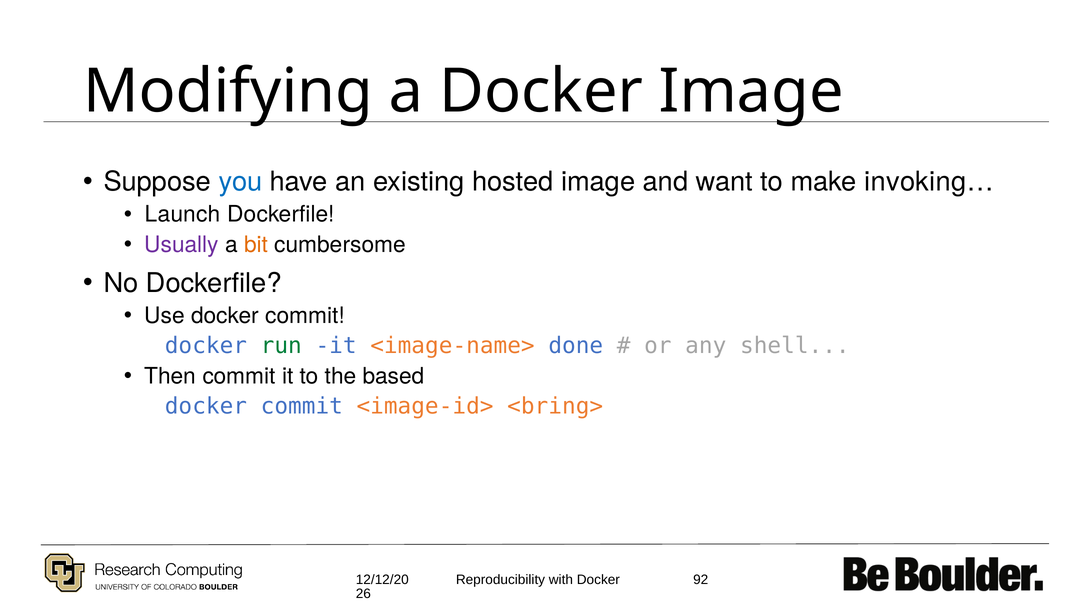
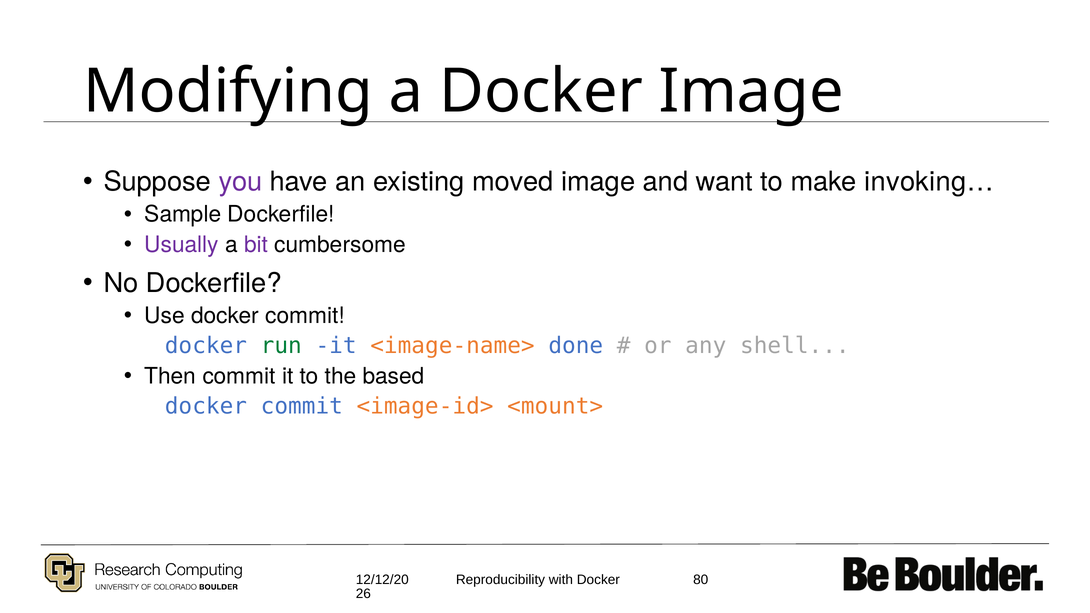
you colour: blue -> purple (240, 182)
hosted: hosted -> moved (513, 182)
Launch: Launch -> Sample (183, 215)
bit colour: orange -> purple (256, 245)
<bring>: <bring> -> <mount> (555, 406)
92: 92 -> 80 (701, 580)
